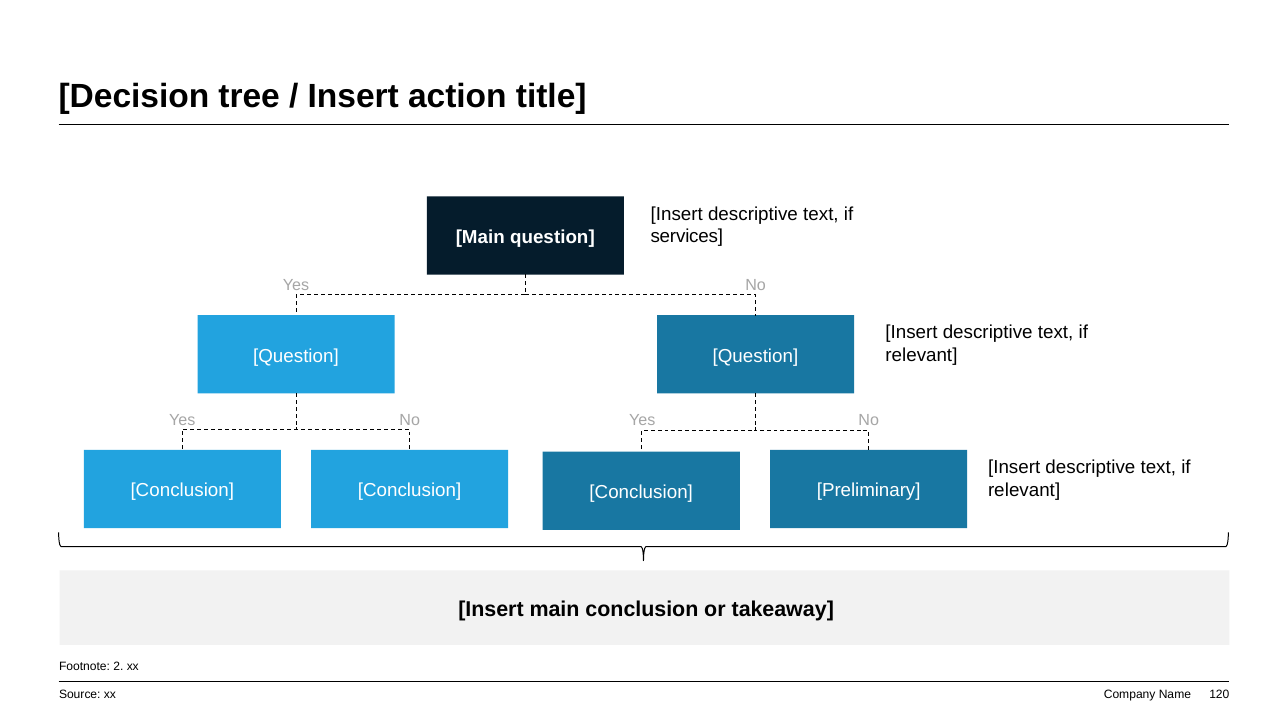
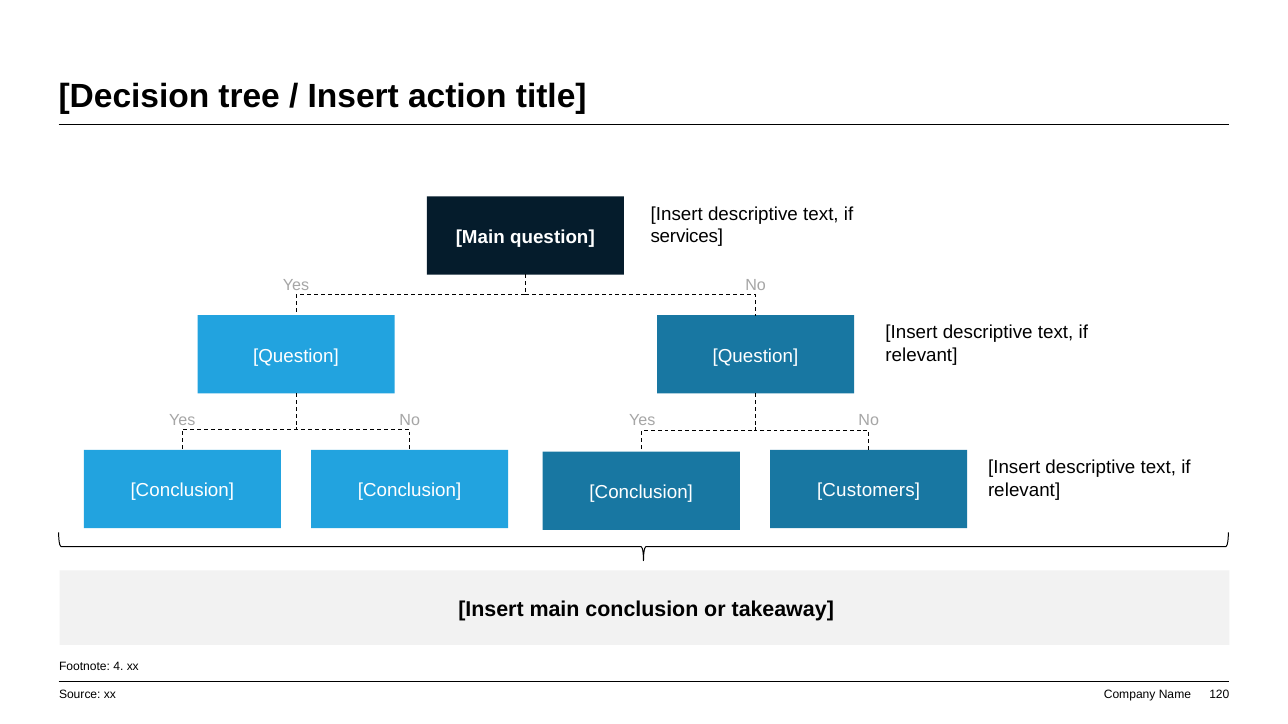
Preliminary: Preliminary -> Customers (869, 491)
2: 2 -> 4 (118, 667)
